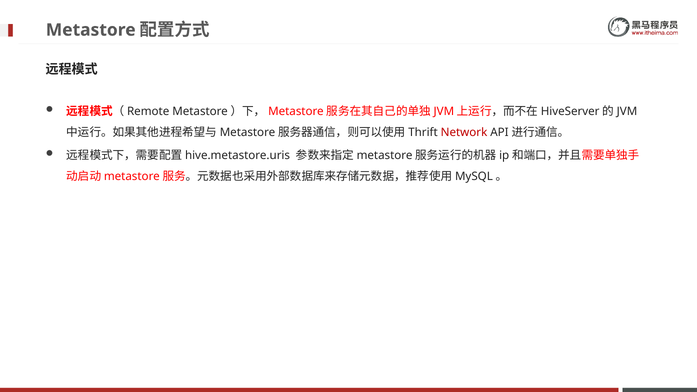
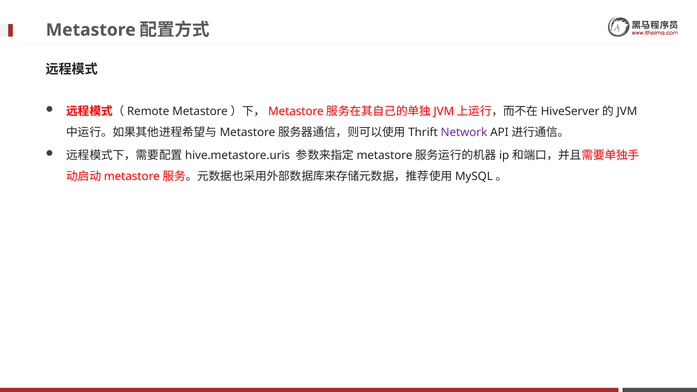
Network colour: red -> purple (464, 132)
